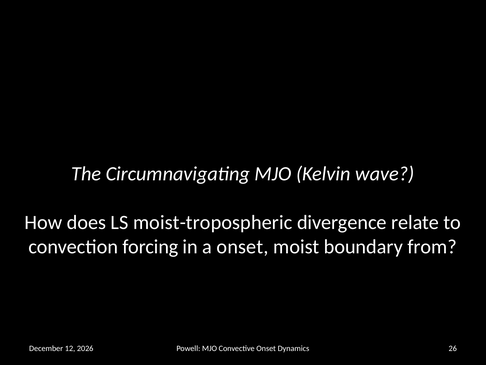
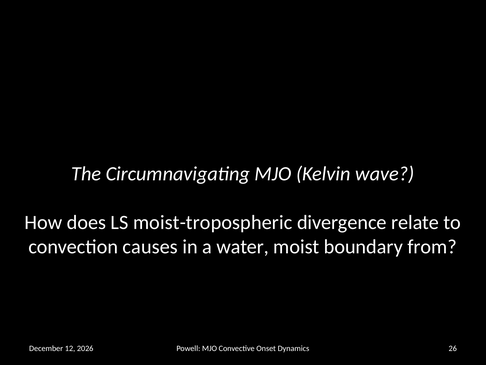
forcing: forcing -> causes (150, 247)
a onset: onset -> water (243, 247)
